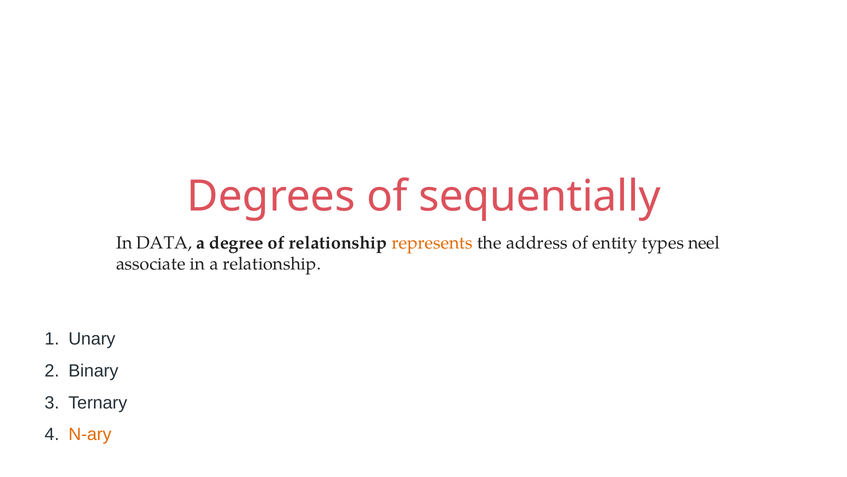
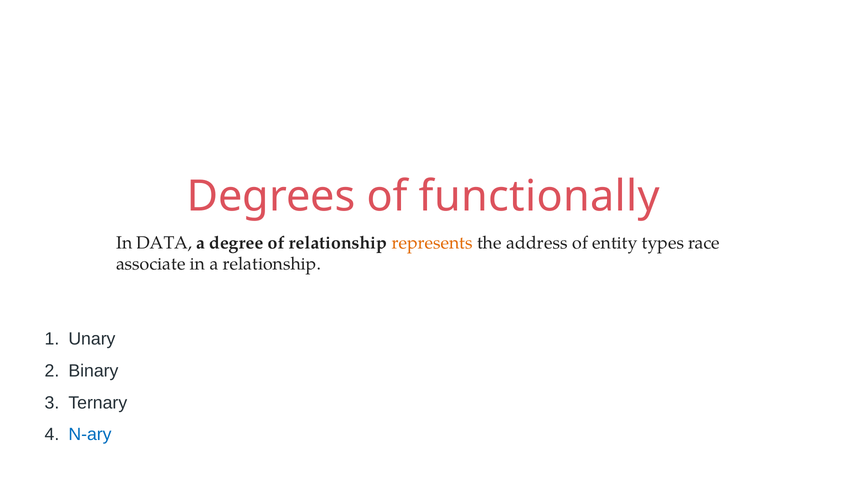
sequentially: sequentially -> functionally (539, 196)
neel: neel -> race (704, 243)
N-ary colour: orange -> blue (90, 434)
